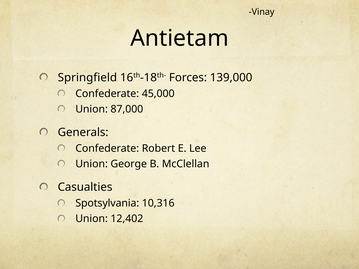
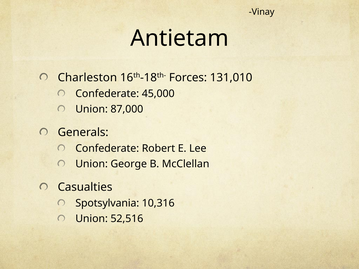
Springfield: Springfield -> Charleston (87, 78)
139,000: 139,000 -> 131,010 (231, 78)
12,402: 12,402 -> 52,516 (127, 219)
